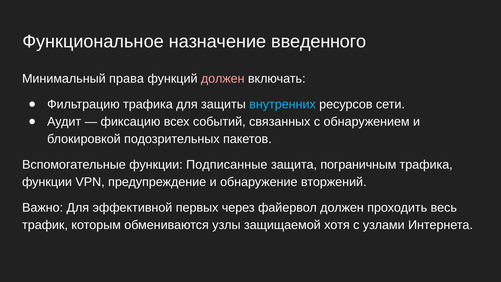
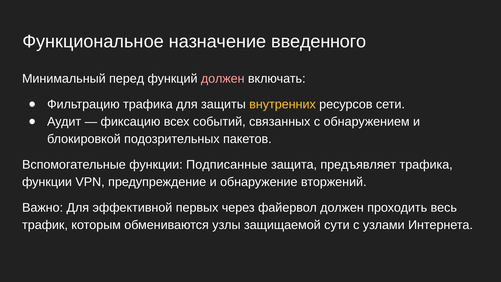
права: права -> перед (127, 79)
внутренних colour: light blue -> yellow (283, 104)
пограничным: пограничным -> предъявляет (358, 165)
хотя: хотя -> сути (337, 225)
